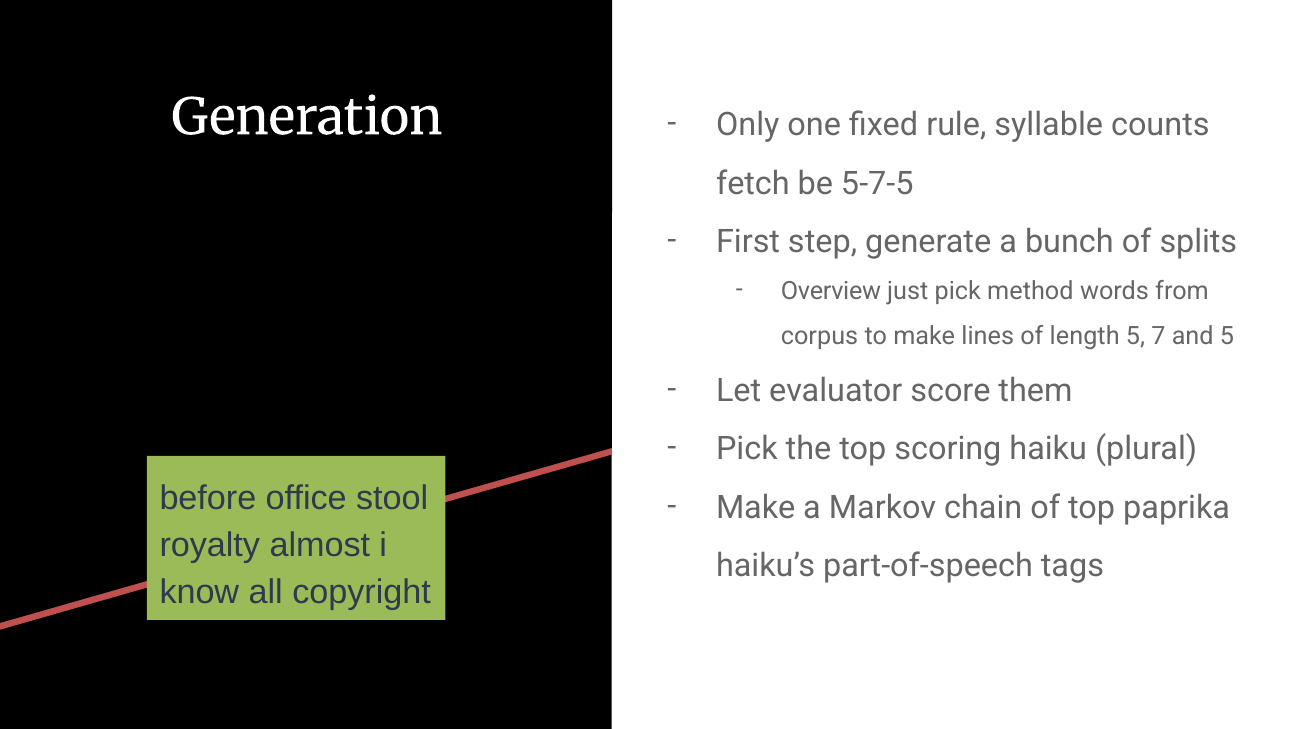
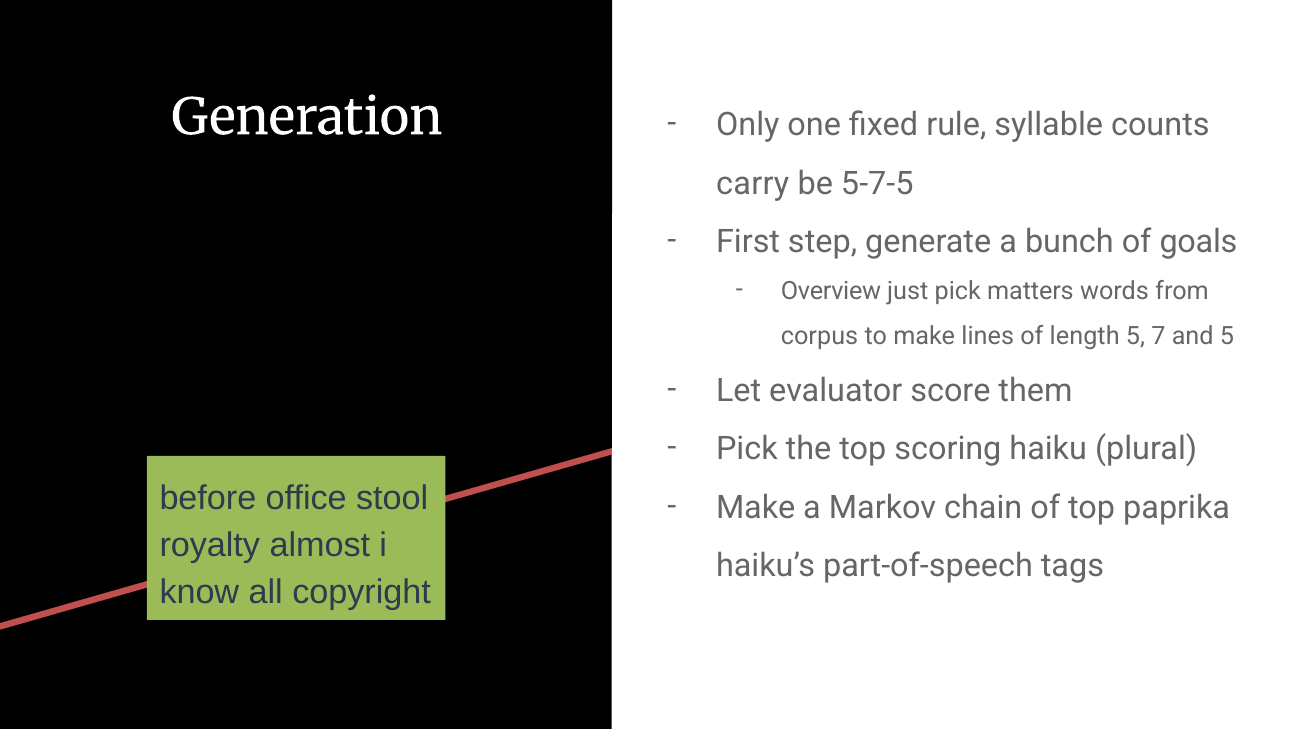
fetch: fetch -> carry (753, 183)
splits: splits -> goals (1198, 242)
method: method -> matters (1030, 291)
